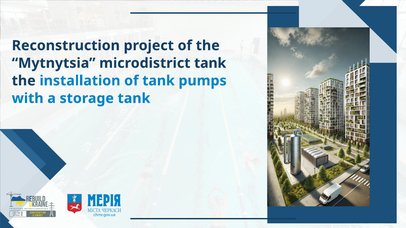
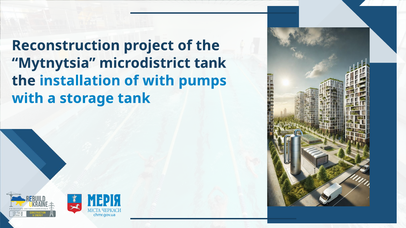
of tank: tank -> with (158, 81)
